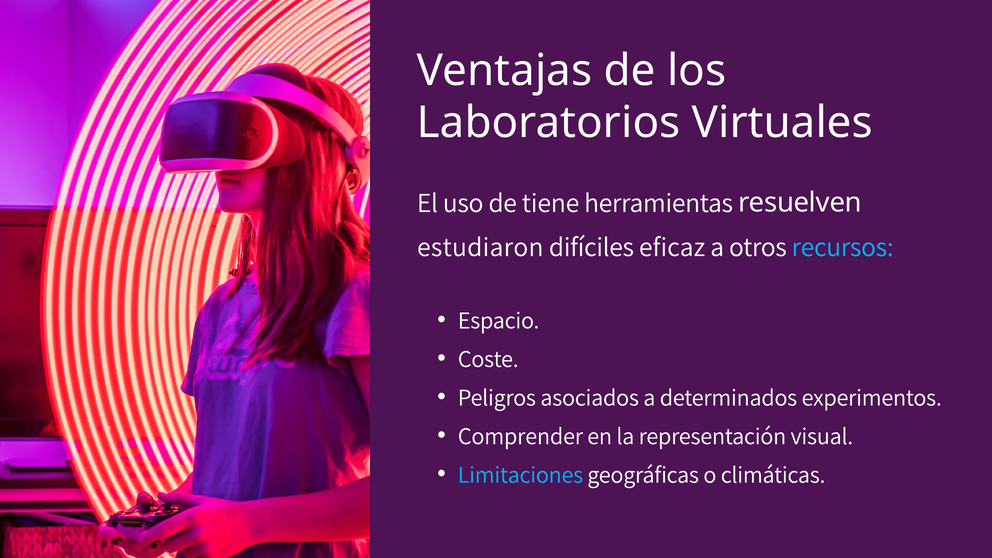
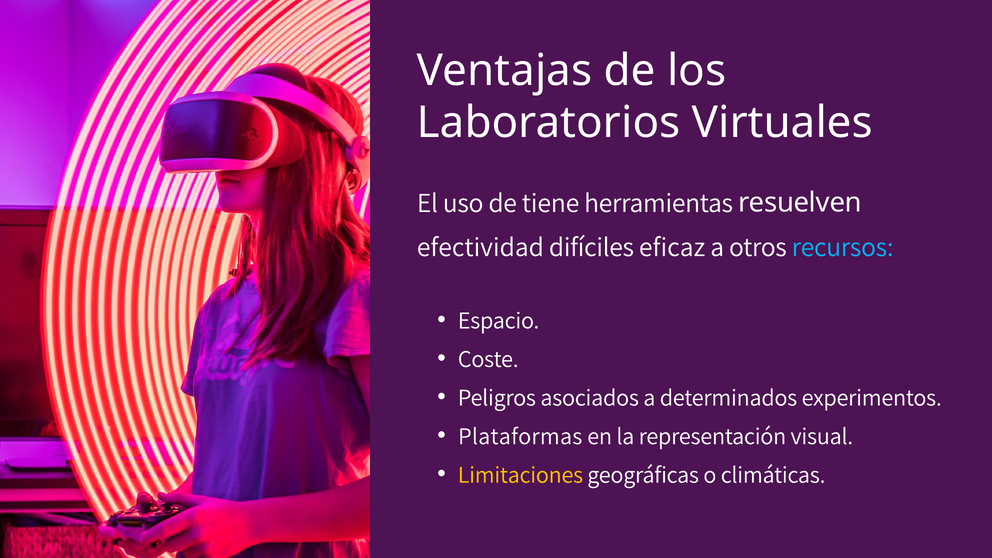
estudiaron: estudiaron -> efectividad (480, 247)
Comprender: Comprender -> Plataformas (520, 436)
Limitaciones colour: light blue -> yellow (520, 475)
